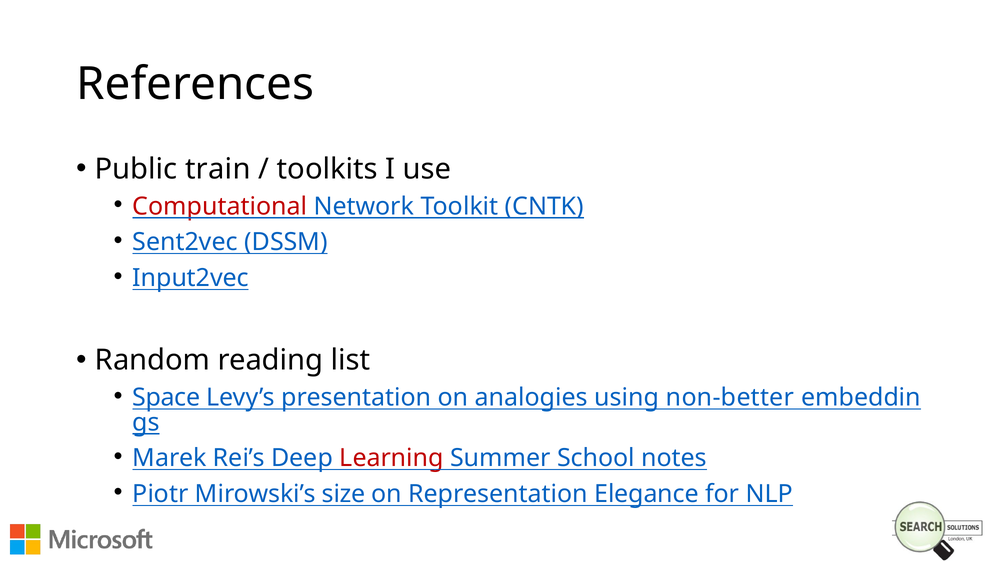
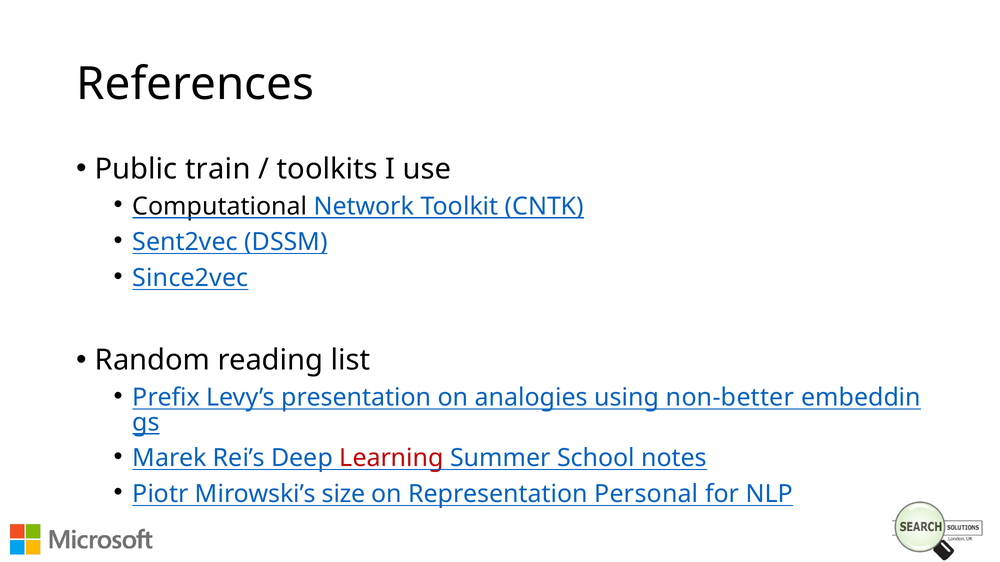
Computational colour: red -> black (220, 206)
Input2vec: Input2vec -> Since2vec (190, 278)
Space: Space -> Prefix (166, 398)
Elegance: Elegance -> Personal (646, 494)
